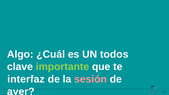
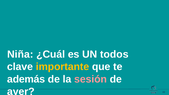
Algo: Algo -> Niña (20, 54)
importante colour: light green -> yellow (62, 67)
interfaz: interfaz -> además (26, 79)
